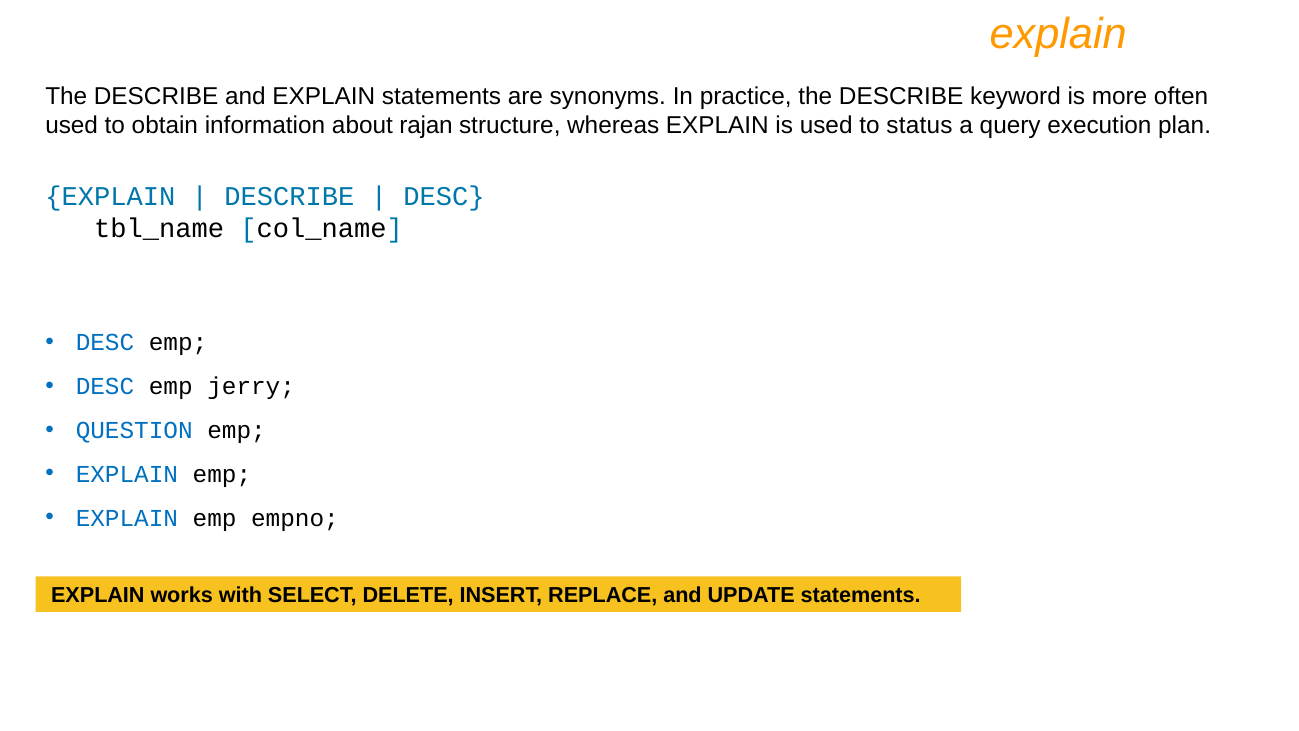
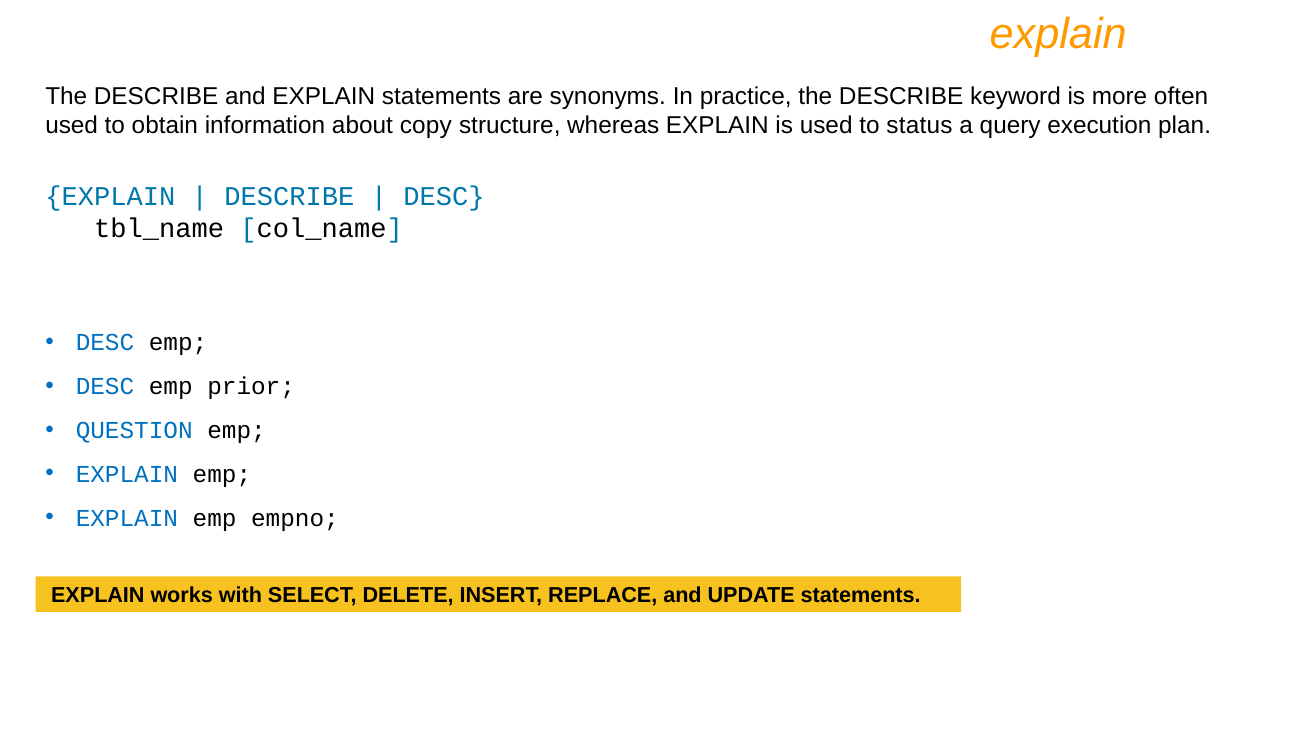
rajan: rajan -> copy (426, 125)
jerry: jerry -> prior (251, 386)
